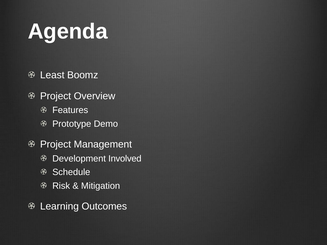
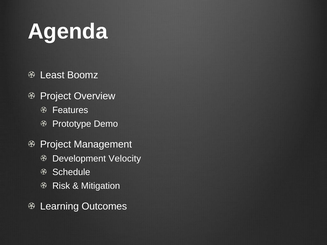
Involved: Involved -> Velocity (125, 159)
